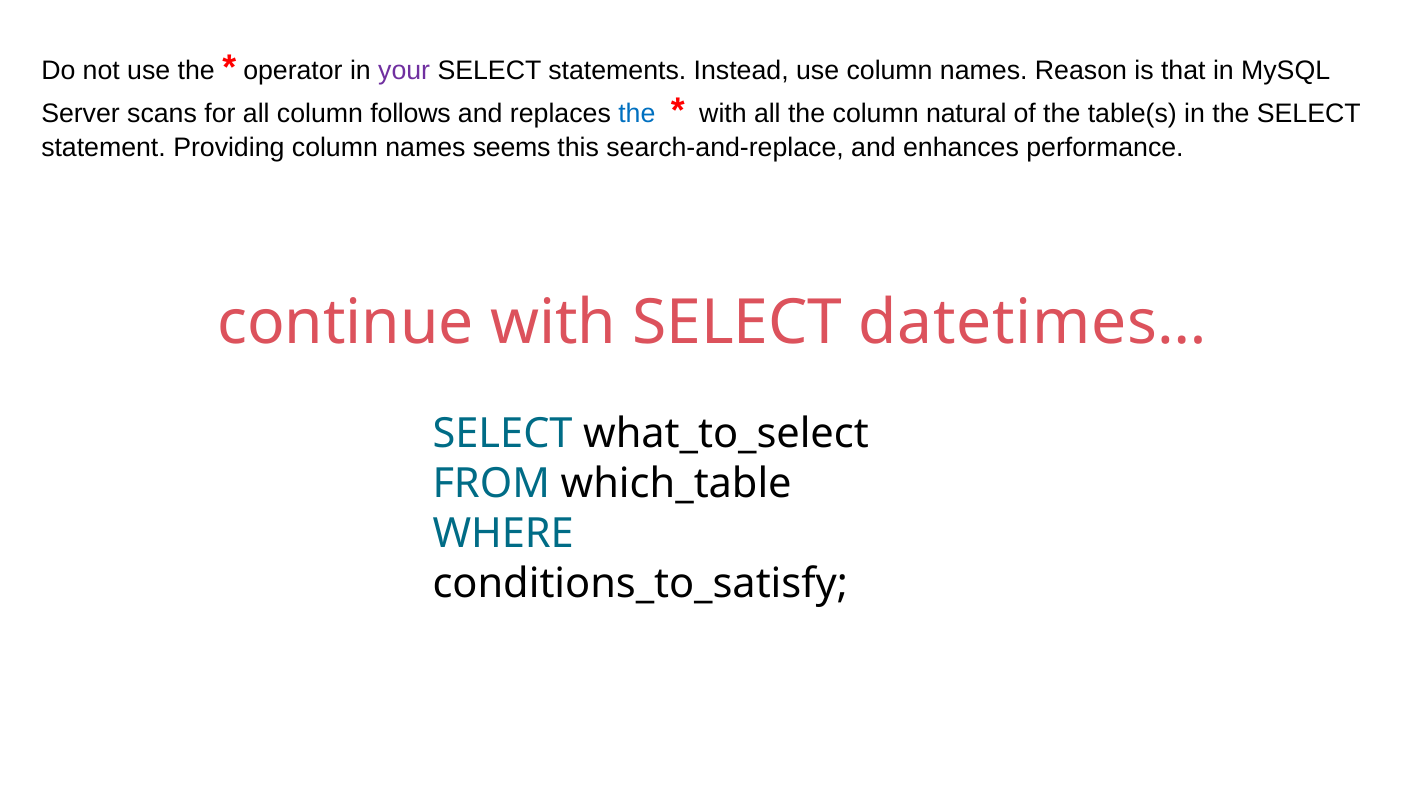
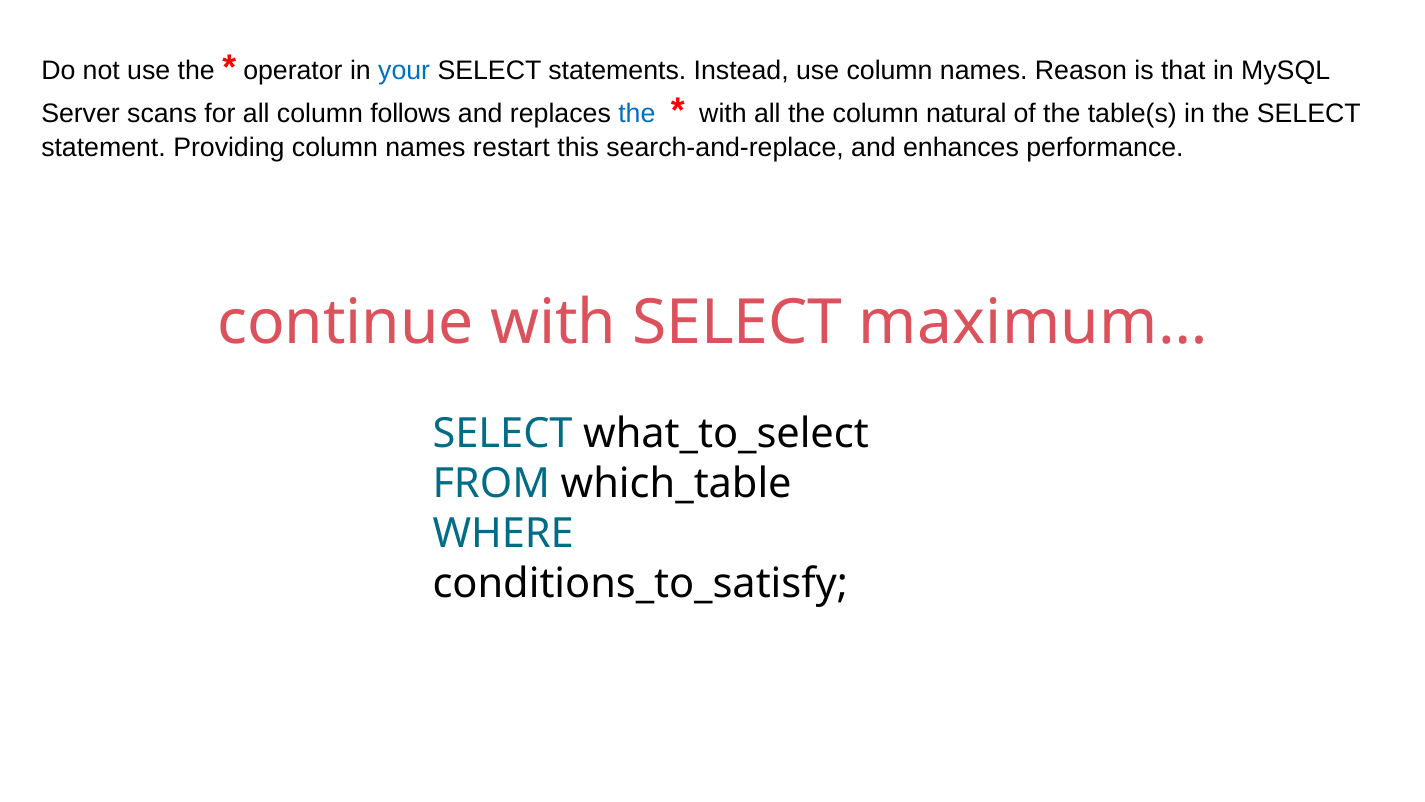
your colour: purple -> blue (404, 71)
seems: seems -> restart (511, 147)
datetimes…: datetimes… -> maximum… (1033, 323)
